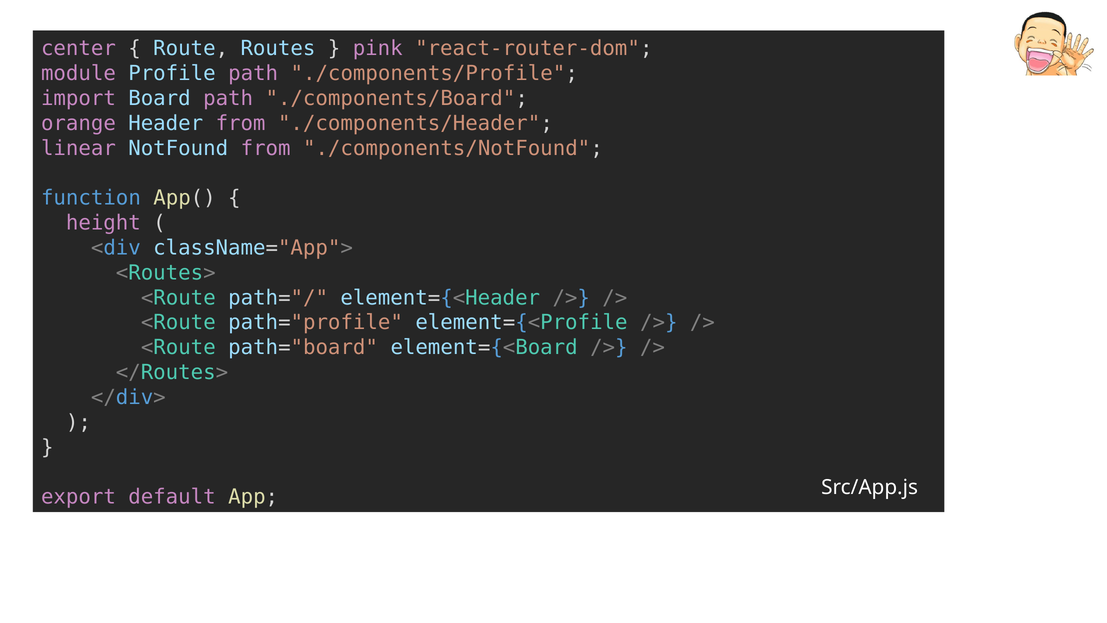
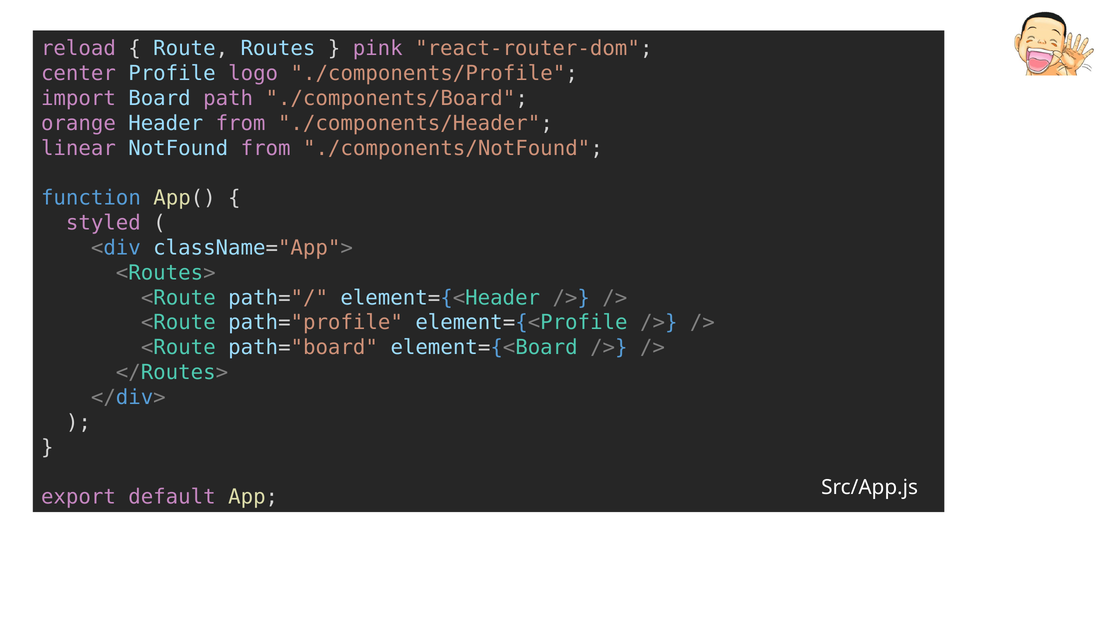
center: center -> reload (78, 48)
module: module -> center (78, 73)
Profile path: path -> logo (253, 73)
height: height -> styled (103, 223)
